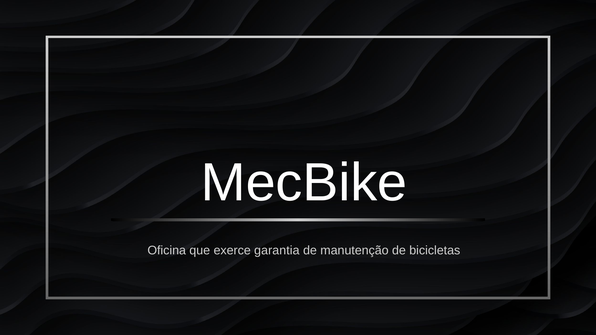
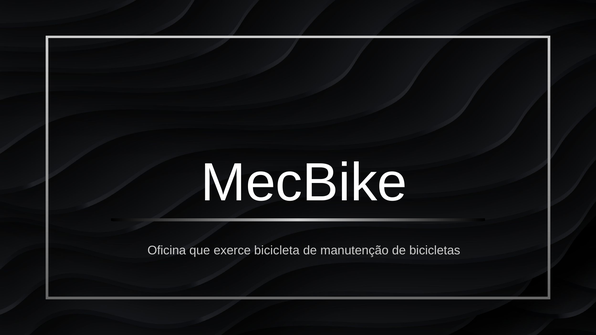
garantia: garantia -> bicicleta (277, 251)
